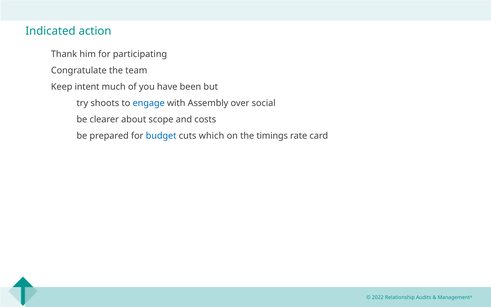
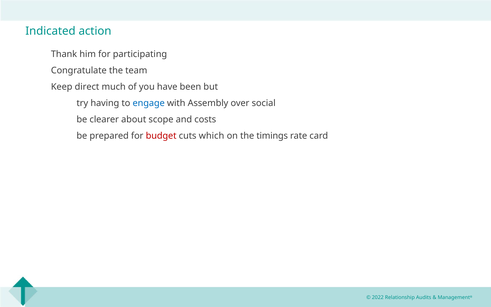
intent: intent -> direct (87, 87)
shoots: shoots -> having (105, 103)
budget colour: blue -> red (161, 136)
